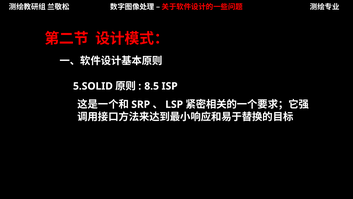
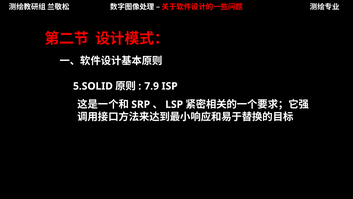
8.5: 8.5 -> 7.9 (152, 86)
